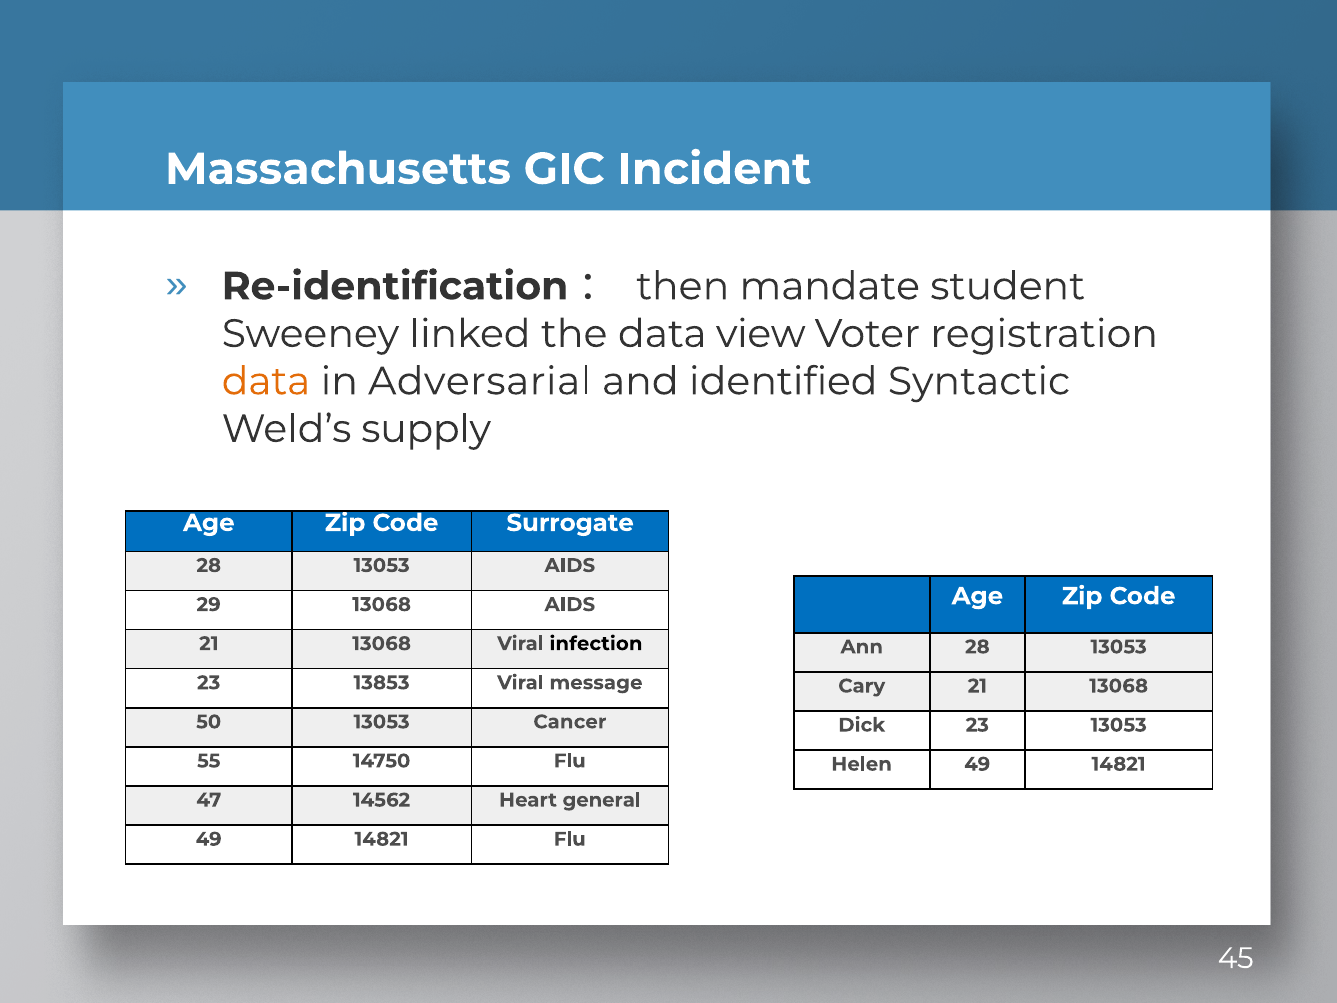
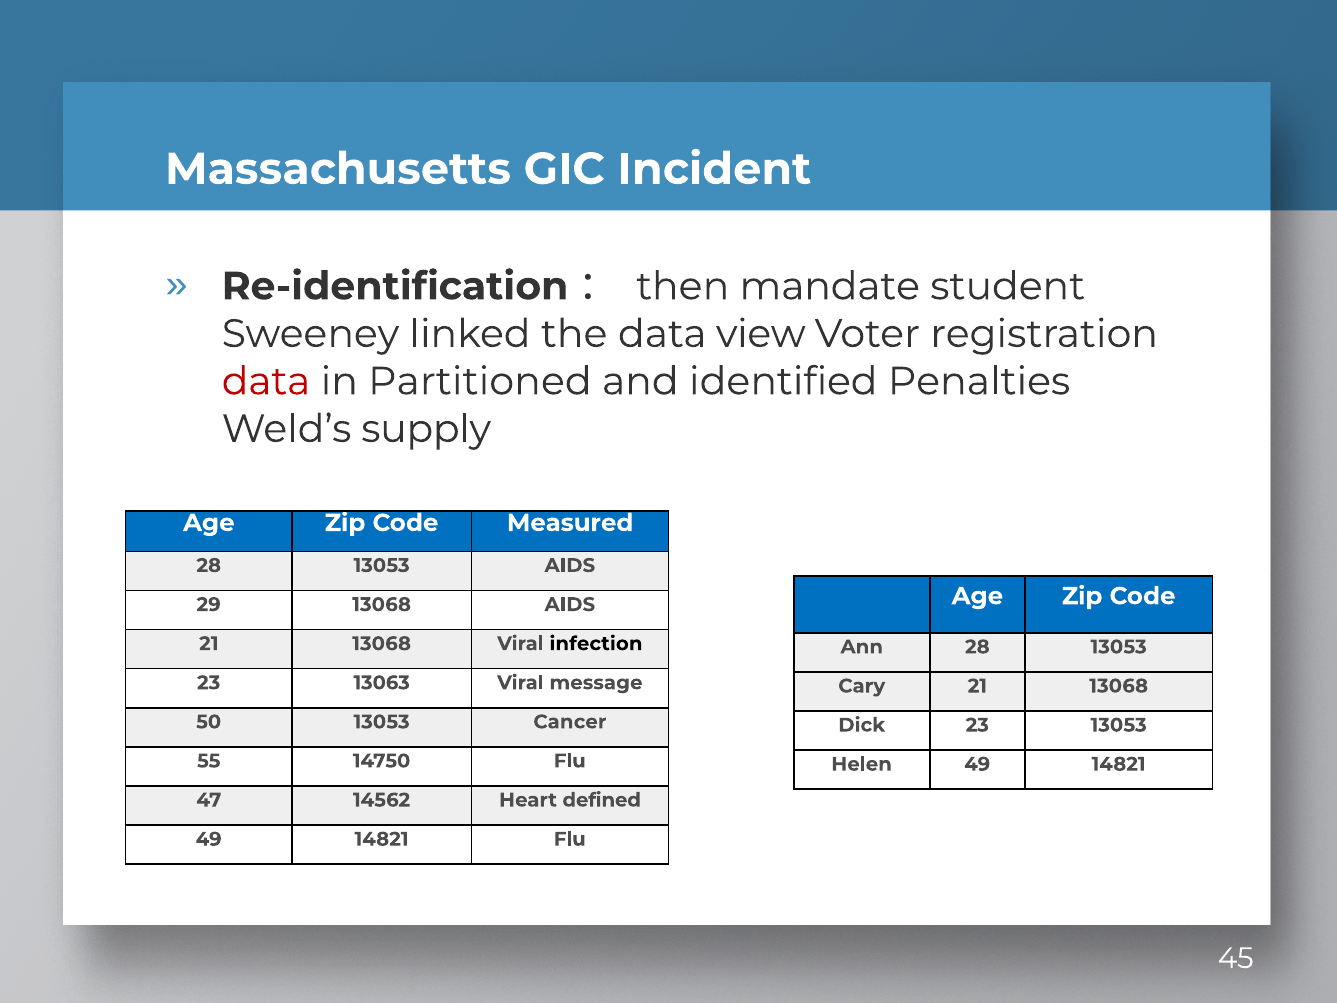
data colour: orange -> red (266, 381)
Adversarial: Adversarial -> Partitioned (480, 381)
Syntactic: Syntactic -> Penalties (979, 381)
Surrogate: Surrogate -> Measured (570, 523)
13853: 13853 -> 13063 (382, 683)
general: general -> defined (602, 800)
